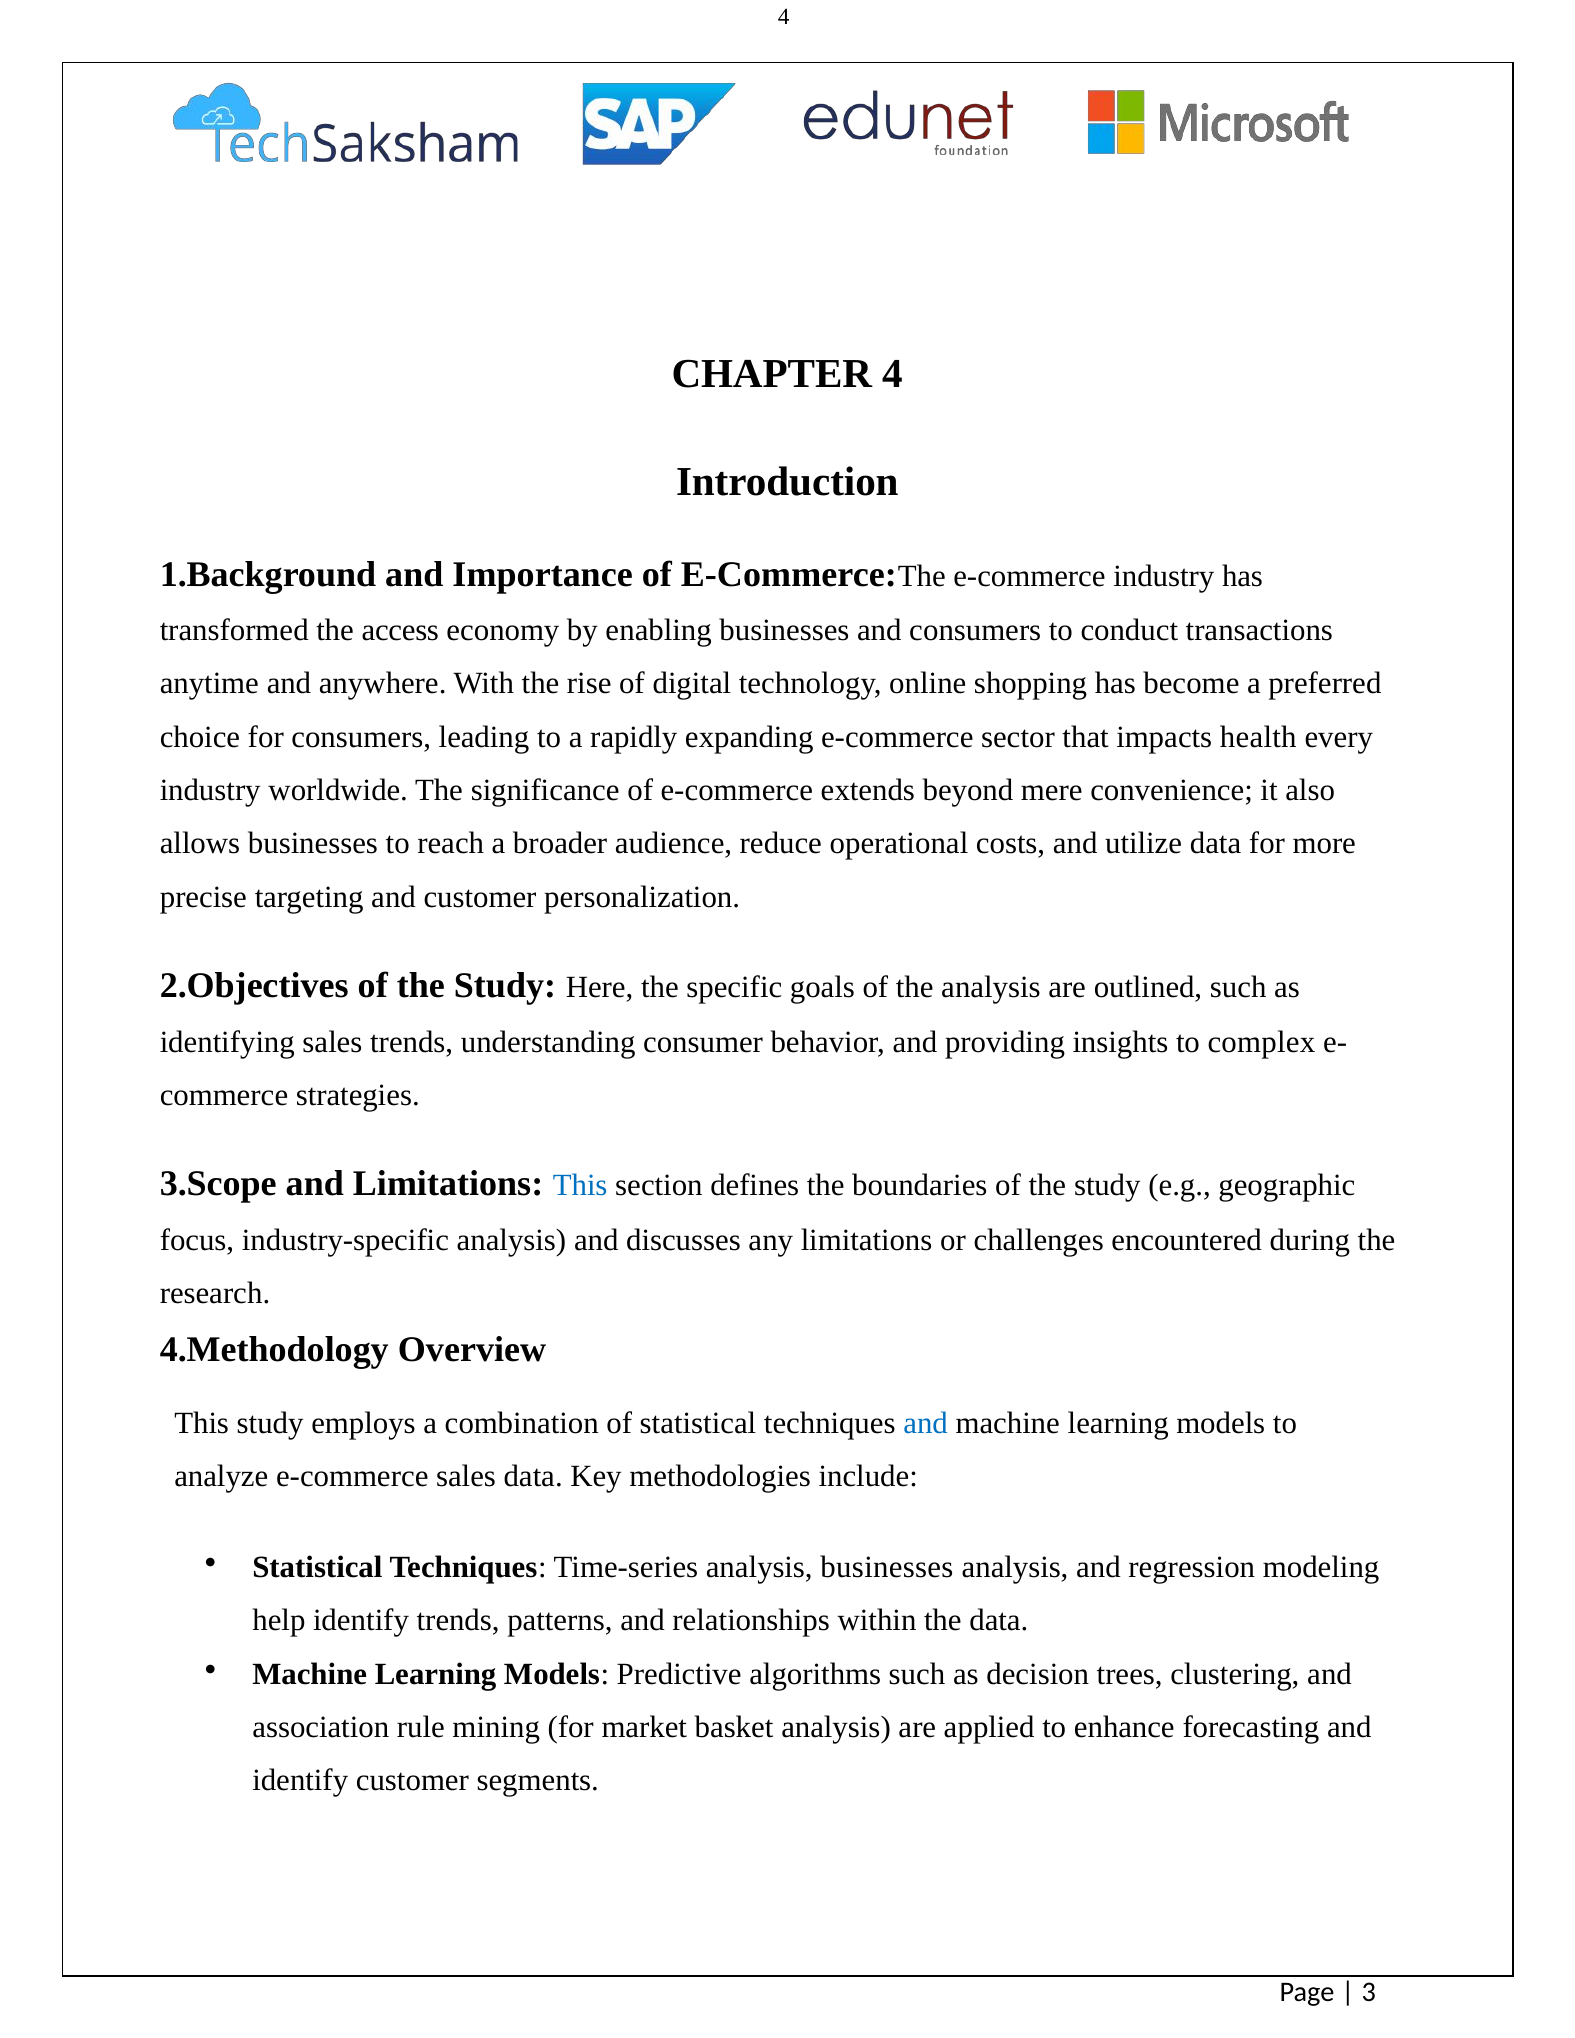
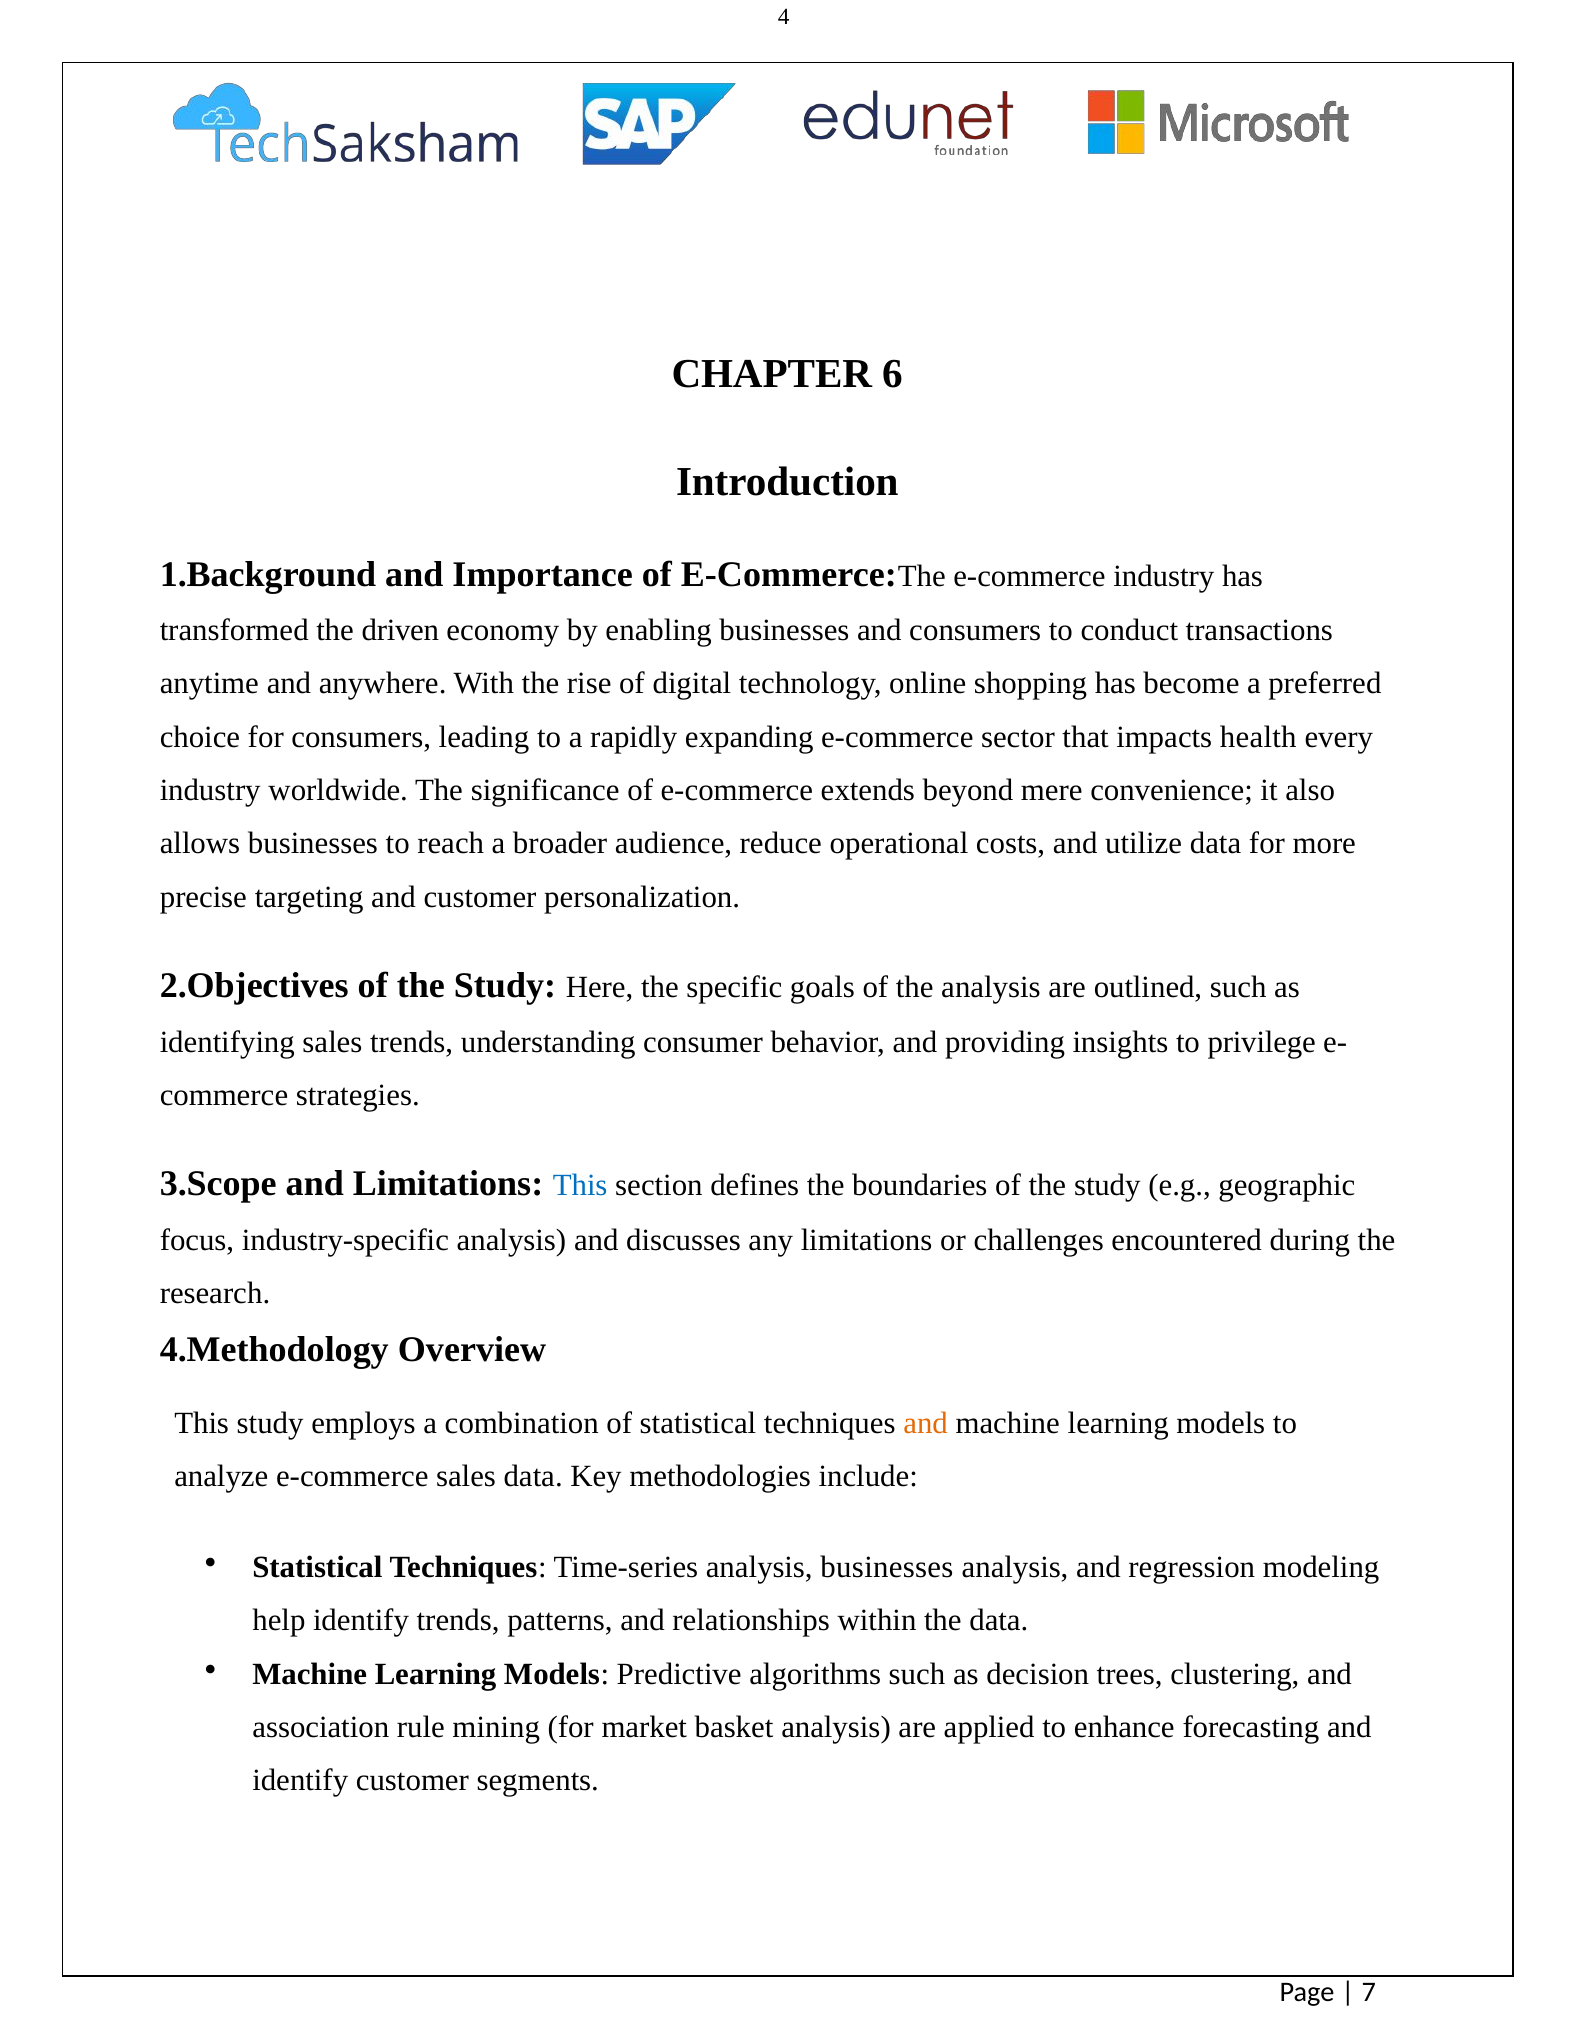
CHAPTER 4: 4 -> 6 (893, 374)
access: access -> driven (400, 630)
complex: complex -> privilege (1262, 1042)
and colour: blue -> orange (926, 1424)
3: 3 -> 7 (1369, 1993)
